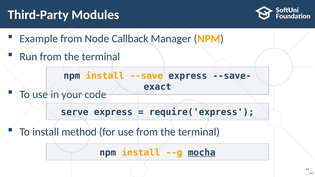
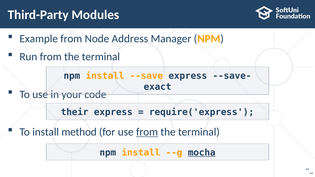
Callback: Callback -> Address (130, 39)
serve: serve -> their (75, 112)
from underline: none -> present (147, 132)
